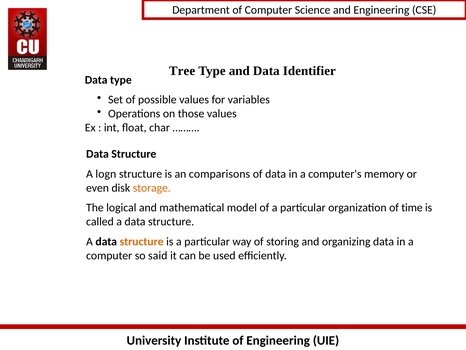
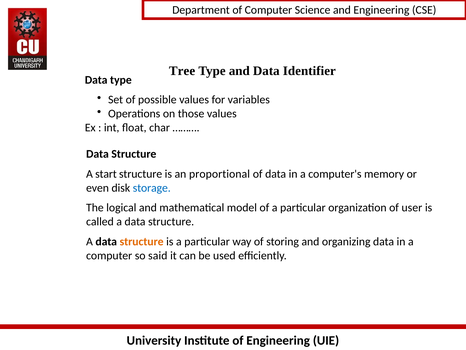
logn: logn -> start (106, 174)
comparisons: comparisons -> proportional (220, 174)
storage colour: orange -> blue (152, 188)
time: time -> user (412, 207)
